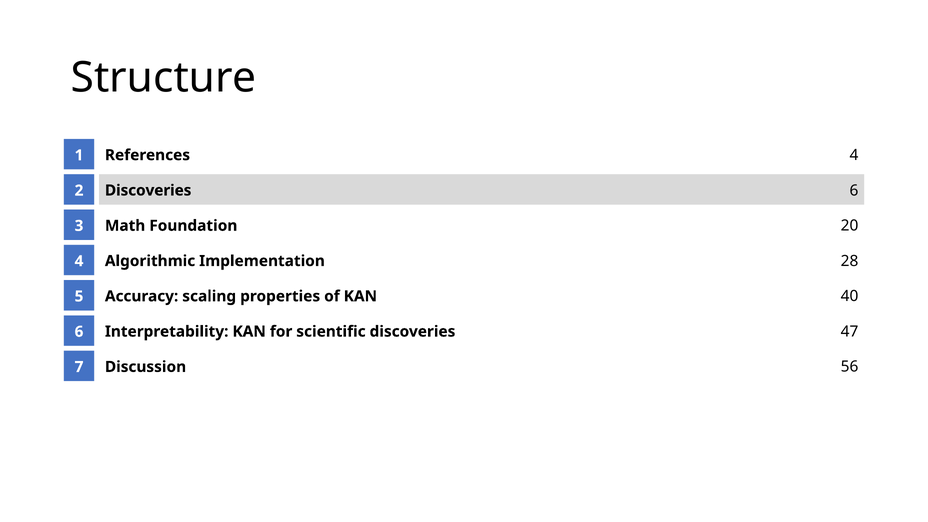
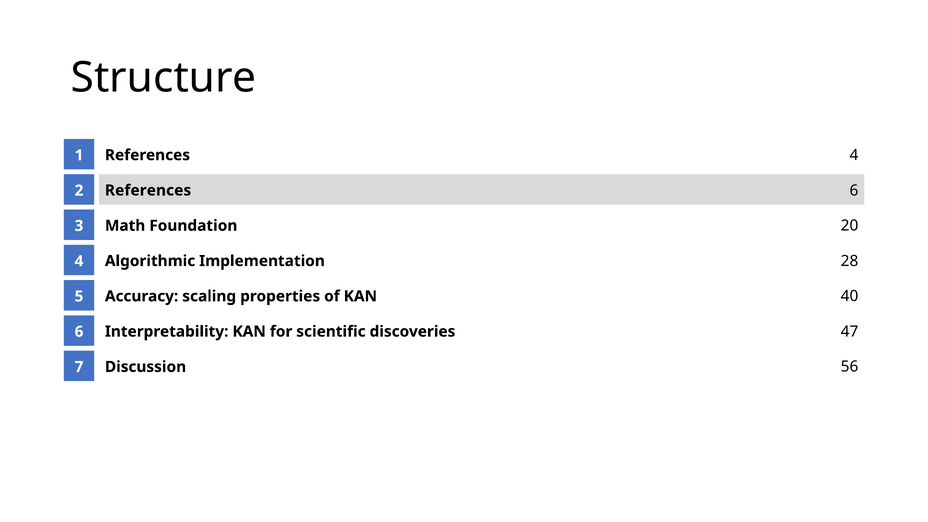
Discoveries: Discoveries -> References (148, 190)
